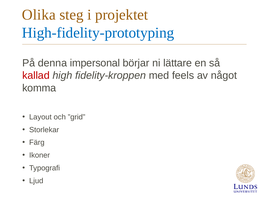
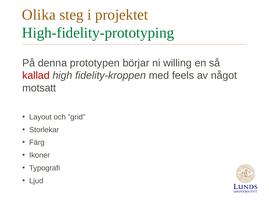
High-fidelity-prototyping colour: blue -> green (98, 33)
impersonal: impersonal -> prototypen (95, 63)
lättare: lättare -> willing (178, 63)
komma: komma -> motsatt (39, 88)
